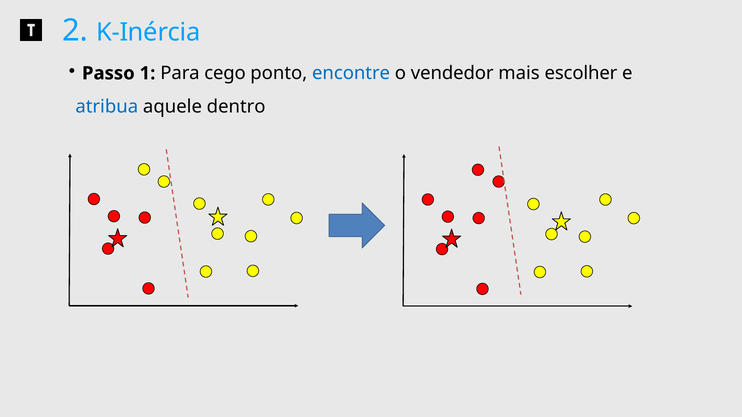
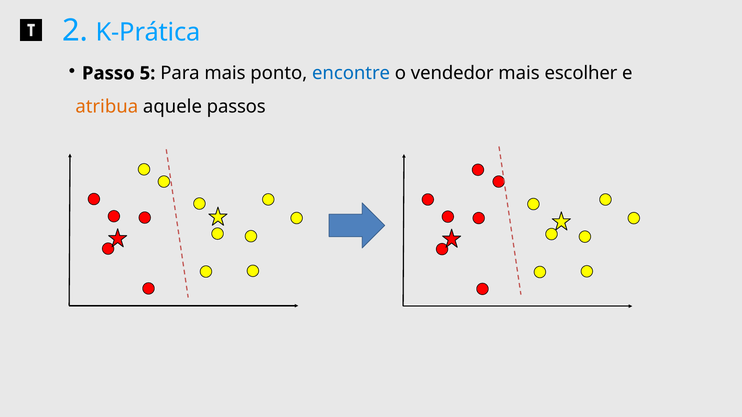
K-Inércia: K-Inércia -> K-Prática (148, 32)
1: 1 -> 5 (147, 73)
Para cego: cego -> mais (225, 73)
atribua colour: blue -> orange (107, 107)
dentro: dentro -> passos (236, 107)
